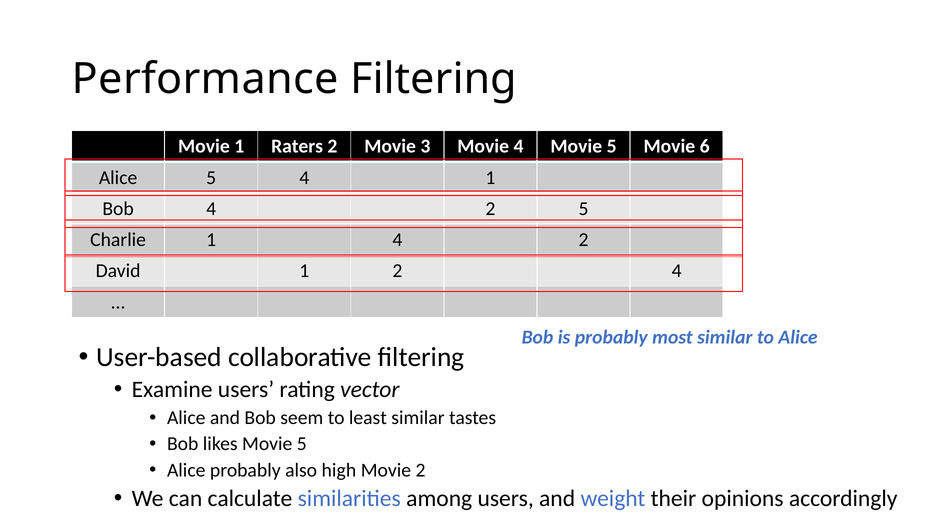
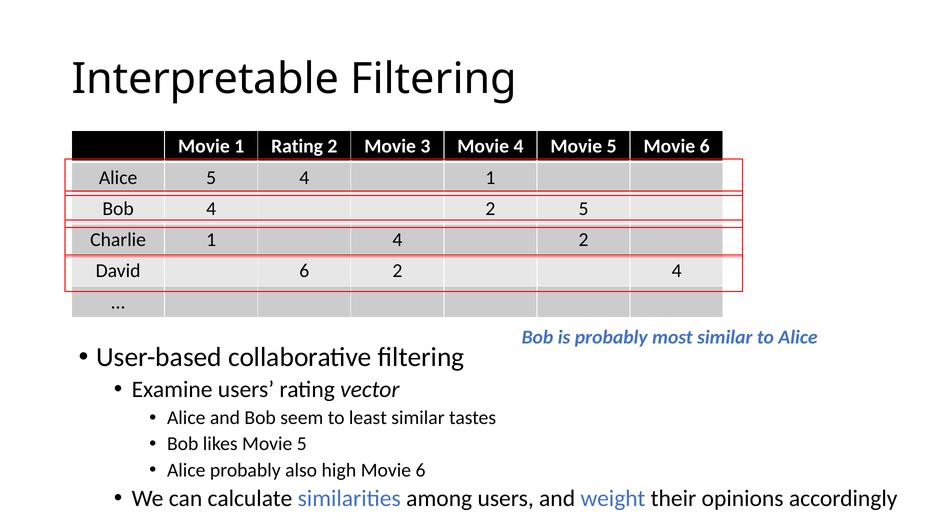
Performance: Performance -> Interpretable (205, 79)
1 Raters: Raters -> Rating (297, 147)
David 1: 1 -> 6 (304, 271)
2: 2 -> 6 (421, 471)
